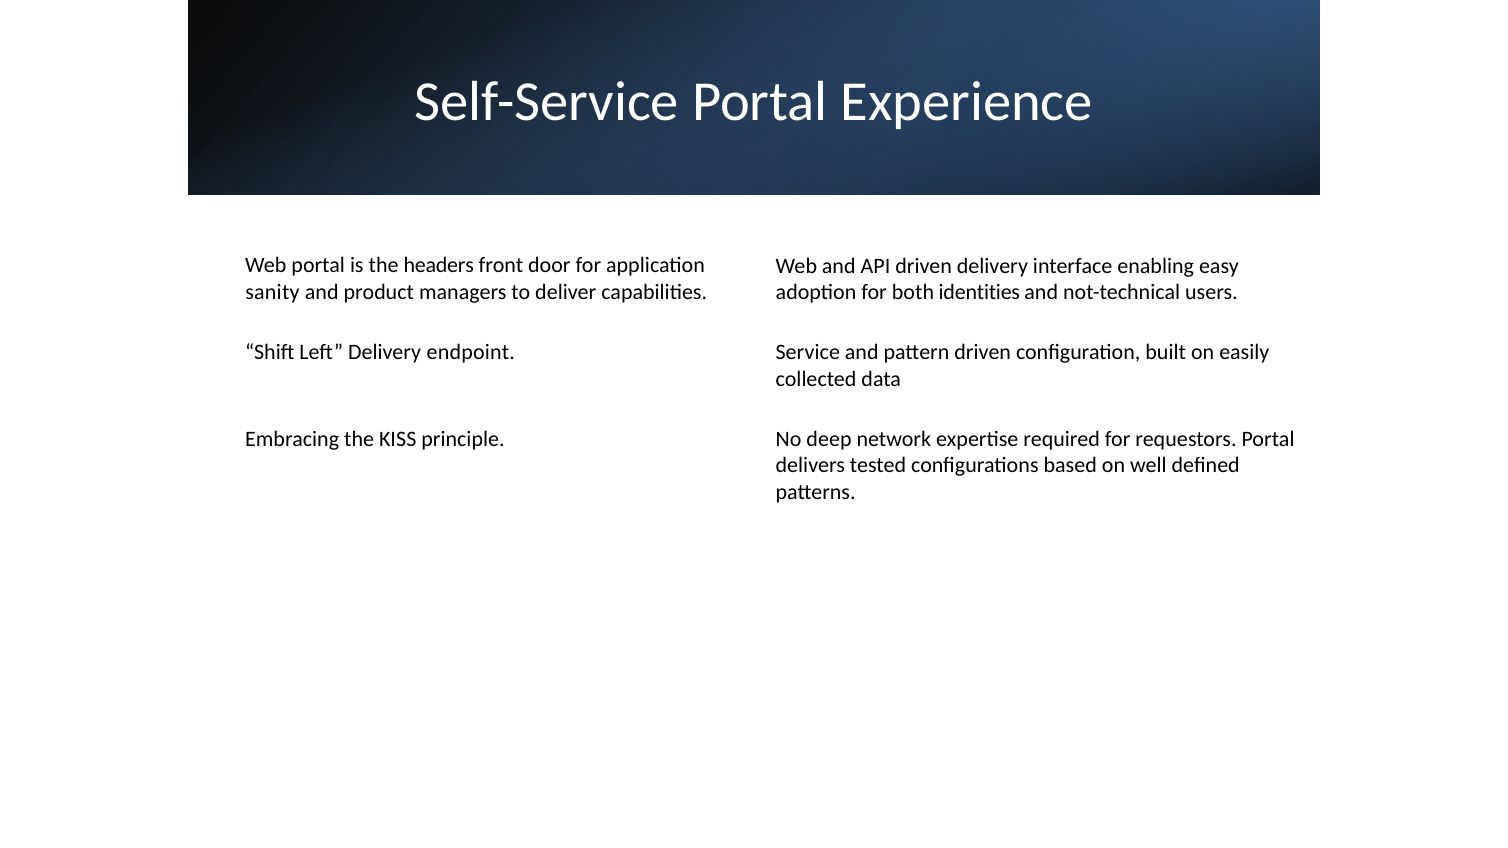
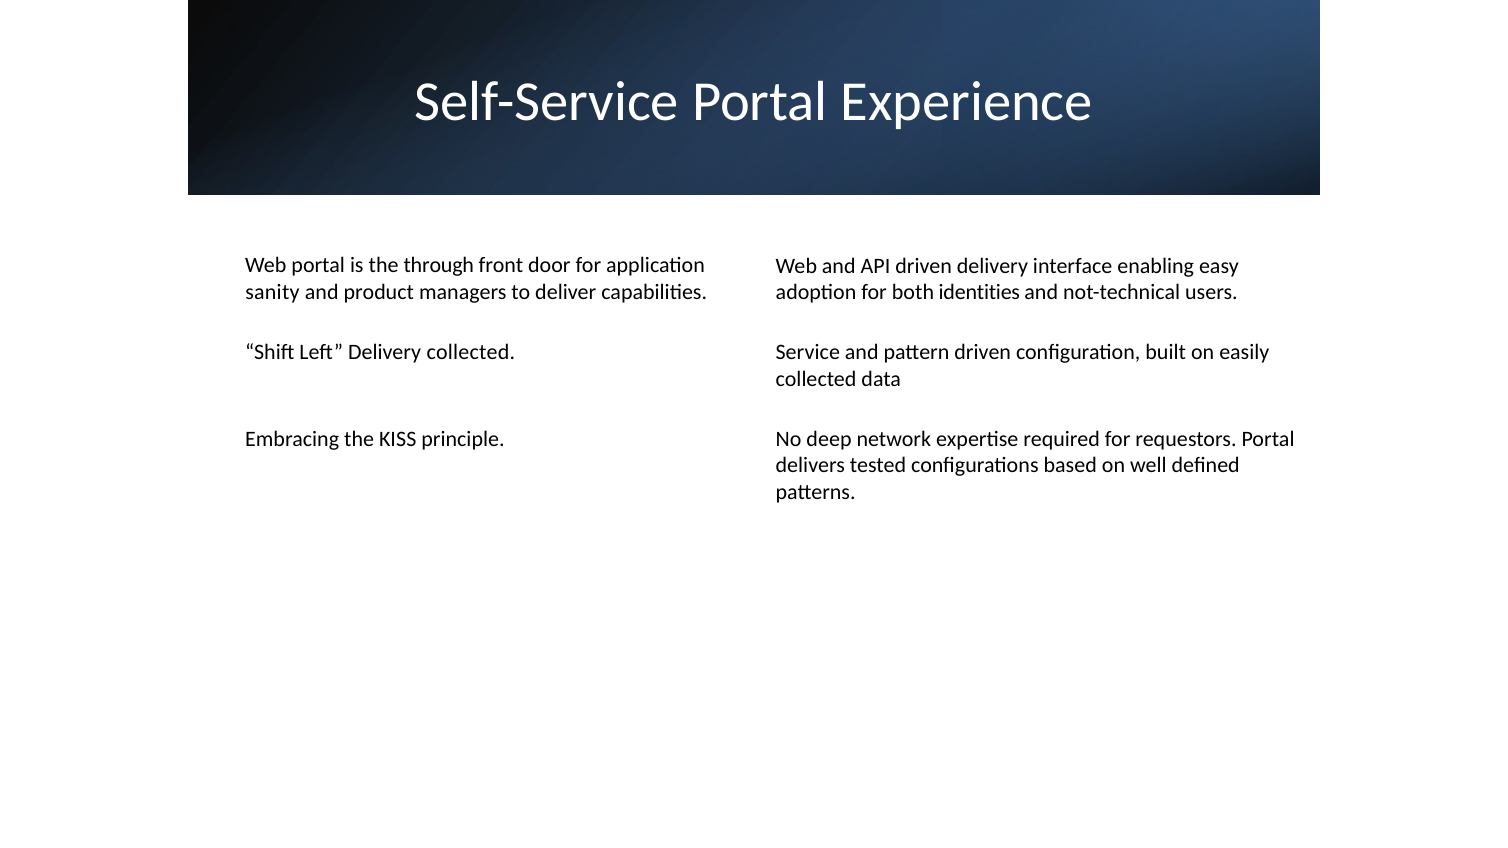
headers: headers -> through (439, 266)
Delivery endpoint: endpoint -> collected (471, 353)
